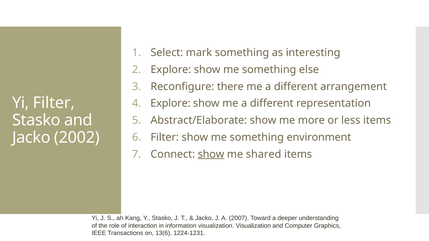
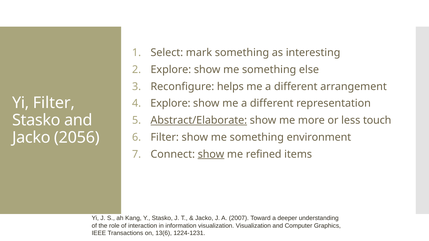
there: there -> helps (230, 87)
Abstract/Elaborate underline: none -> present (199, 121)
less items: items -> touch (377, 121)
2002: 2002 -> 2056 (77, 138)
shared: shared -> refined (264, 154)
